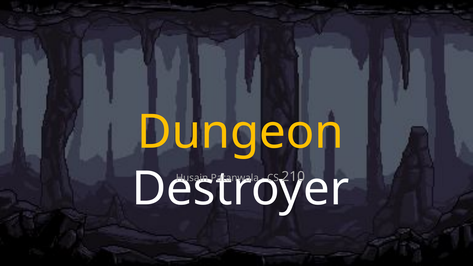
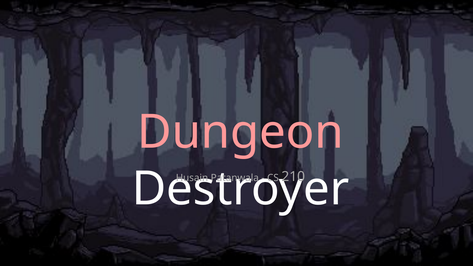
Dungeon colour: yellow -> pink (240, 132)
